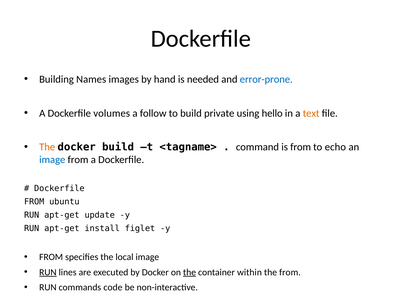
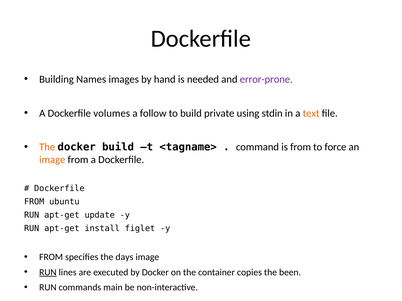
error-prone colour: blue -> purple (266, 79)
hello: hello -> stdin (272, 113)
echo: echo -> force (335, 147)
image colour: blue -> orange (52, 160)
local: local -> days (124, 258)
the underline: present -> none (190, 273)
within: within -> copies (249, 273)
the from: from -> been (290, 273)
code: code -> main (113, 288)
